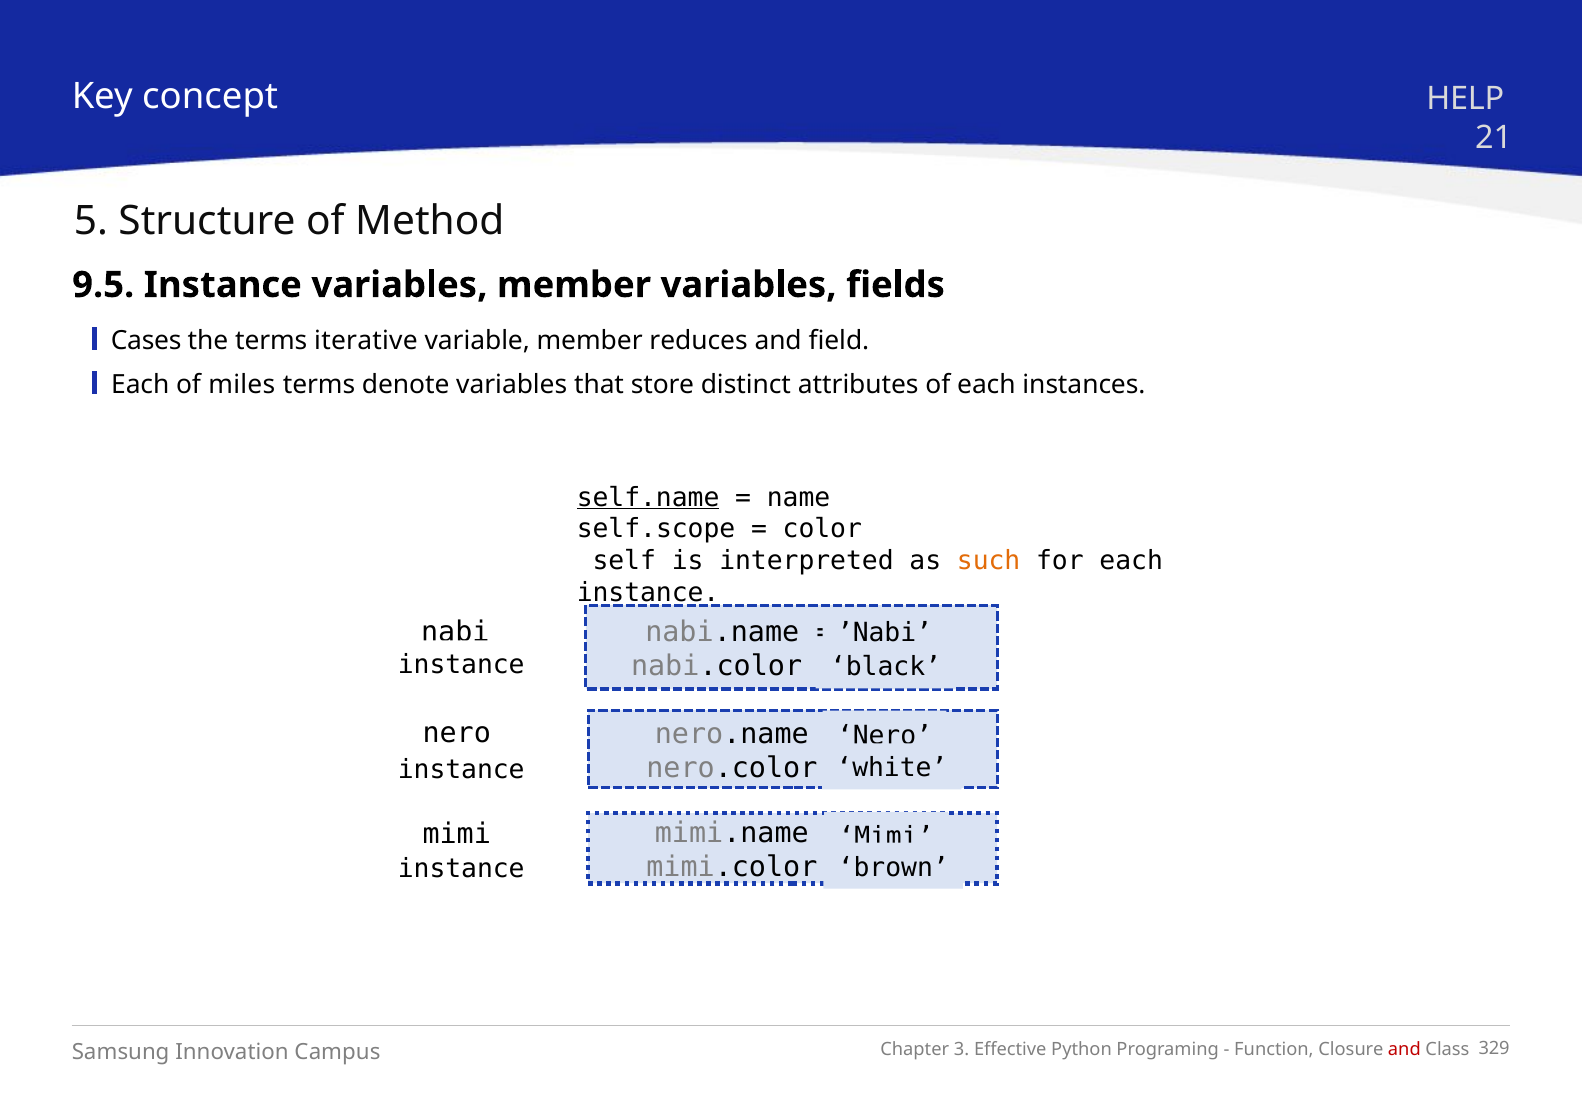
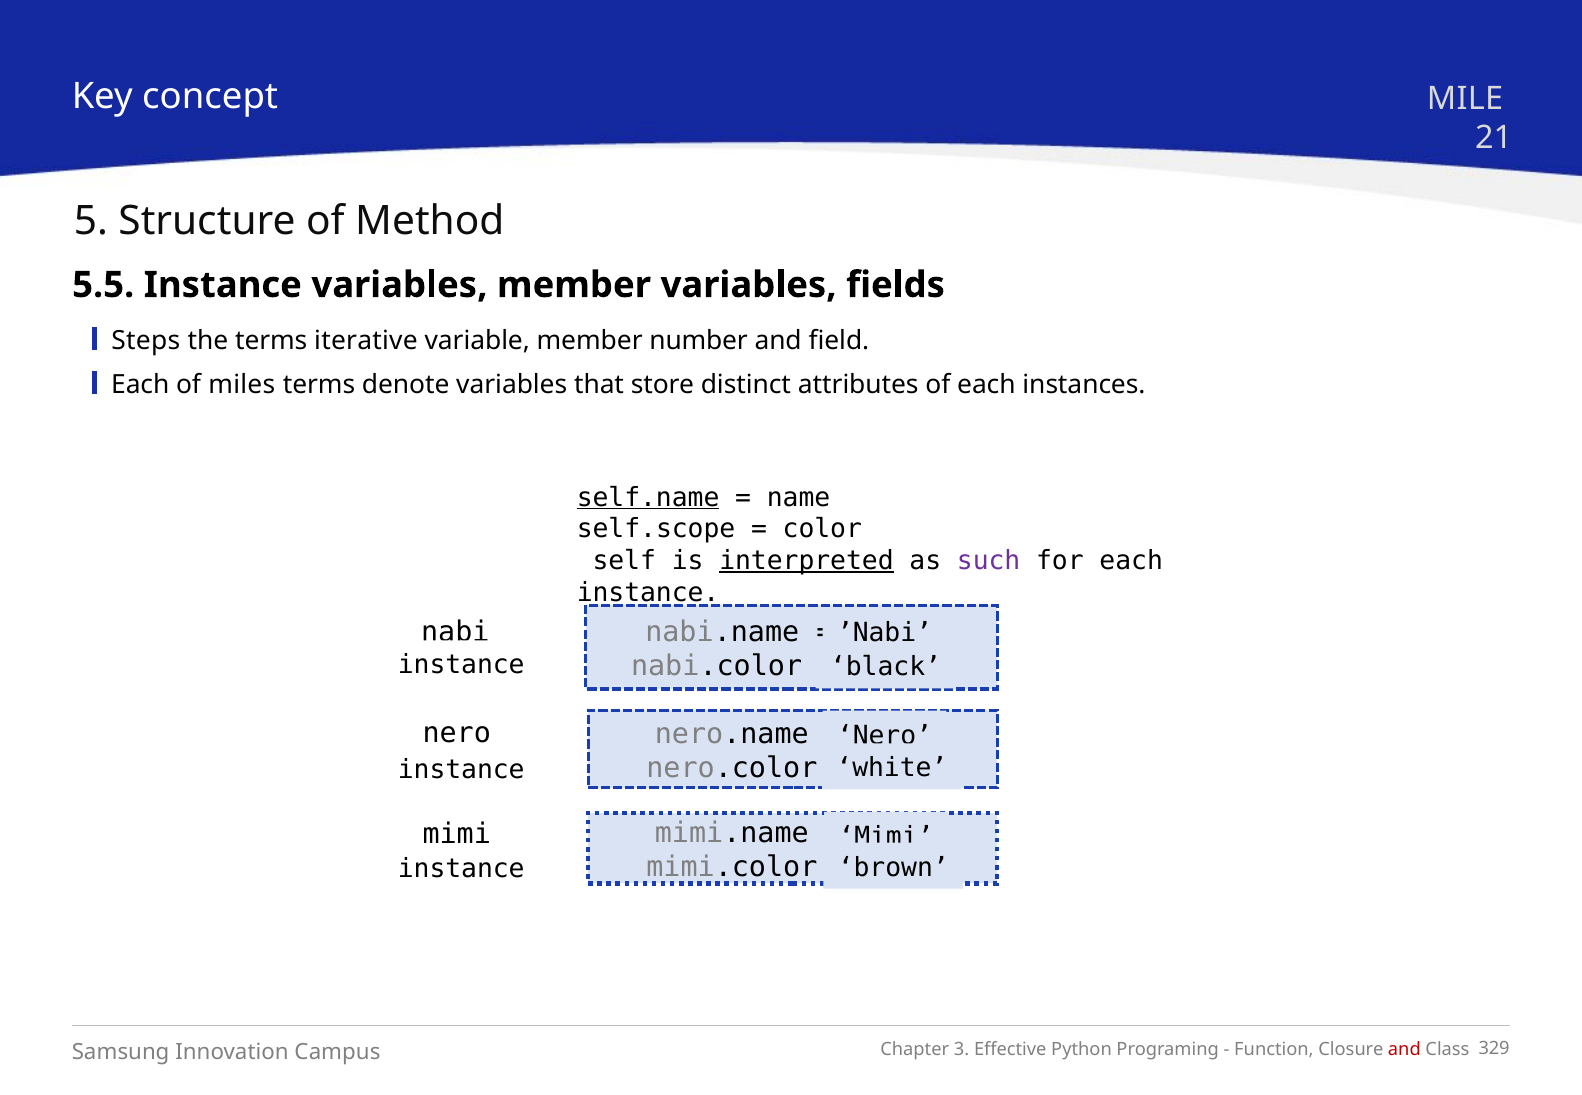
HELP: HELP -> MILE (1465, 98)
9.5: 9.5 -> 5.5 (103, 285)
Cases: Cases -> Steps (146, 341)
reduces: reduces -> number (699, 341)
interpreted underline: none -> present (806, 561)
such colour: orange -> purple (989, 561)
